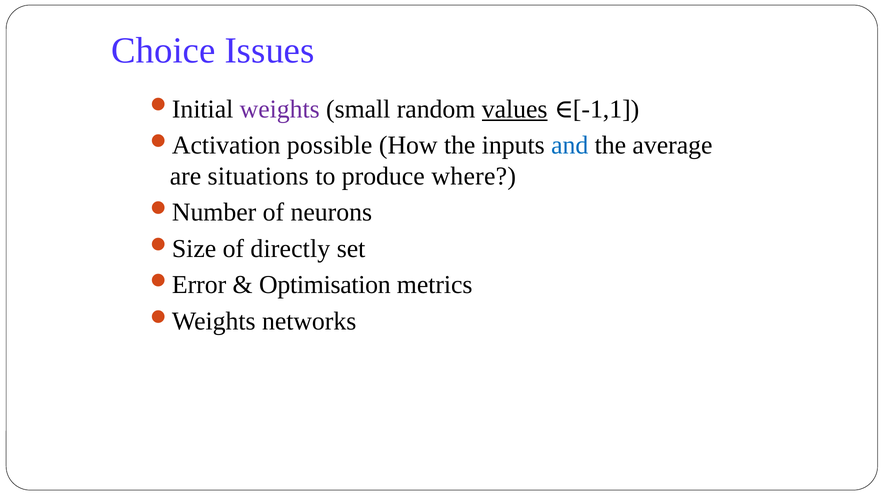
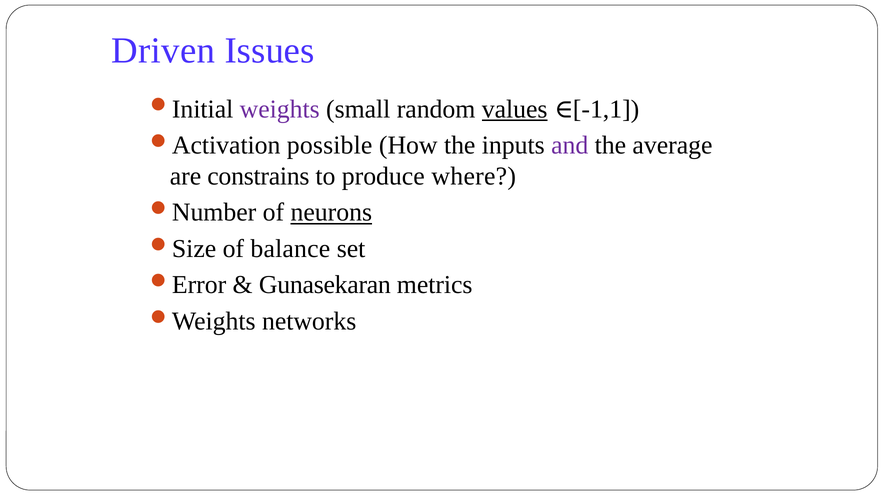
Choice: Choice -> Driven (163, 51)
and colour: blue -> purple (570, 145)
situations: situations -> constrains (258, 176)
neurons underline: none -> present (331, 213)
directly: directly -> balance (290, 249)
Optimisation: Optimisation -> Gunasekaran (325, 285)
